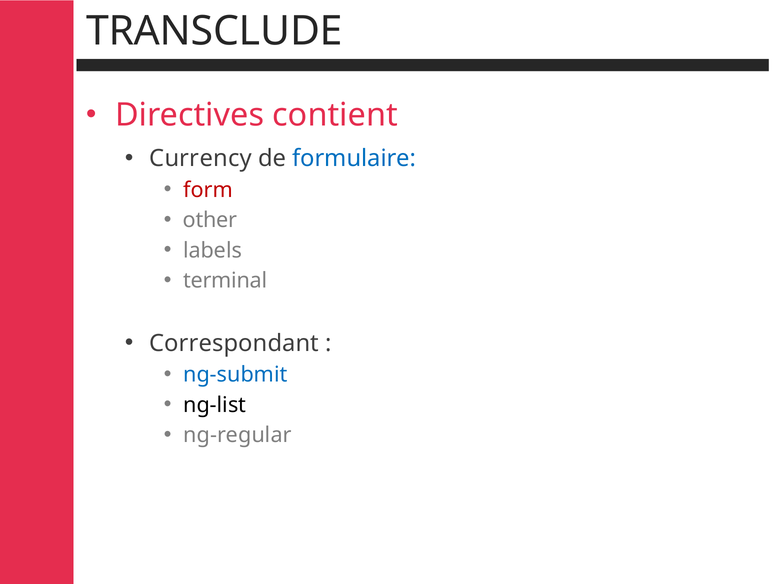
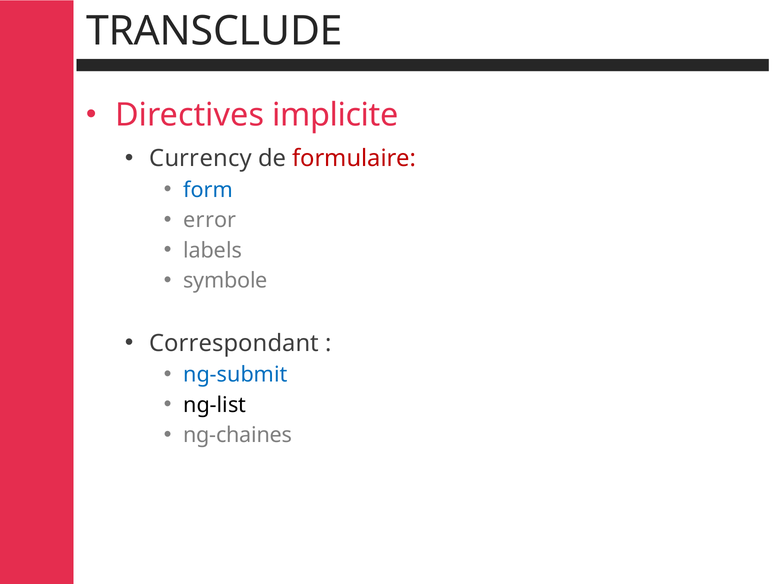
contient: contient -> implicite (335, 115)
formulaire colour: blue -> red (354, 158)
form colour: red -> blue (208, 190)
other: other -> error (210, 220)
terminal: terminal -> symbole (225, 281)
ng-regular: ng-regular -> ng-chaines (238, 435)
